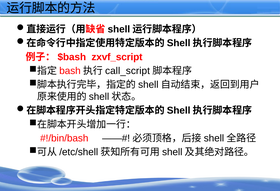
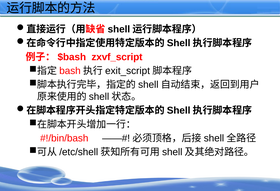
call_script: call_script -> exit_script (128, 71)
